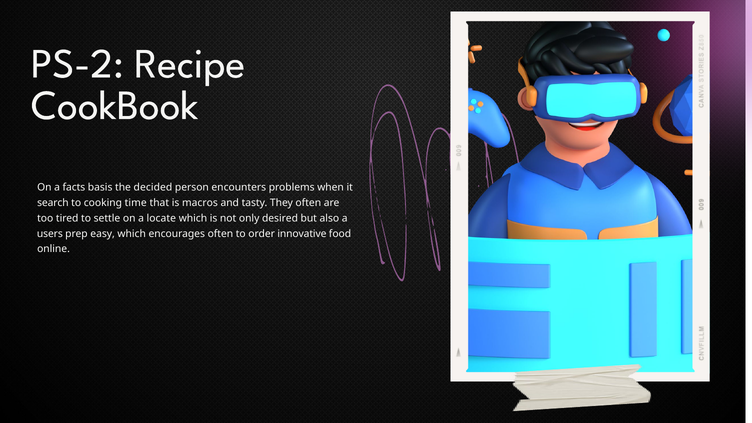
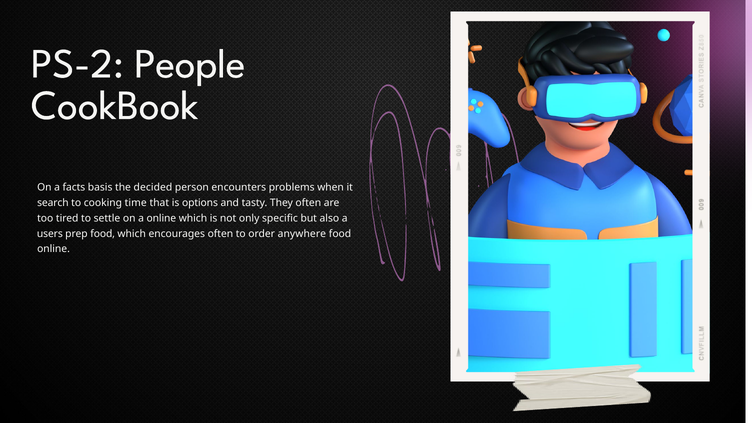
Recipe: Recipe -> People (190, 64)
macros: macros -> options (200, 203)
a locate: locate -> online (161, 218)
desired: desired -> specific (280, 218)
prep easy: easy -> food (103, 234)
innovative: innovative -> anywhere (302, 234)
